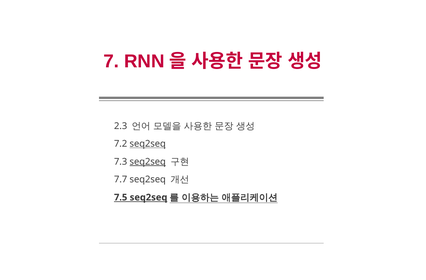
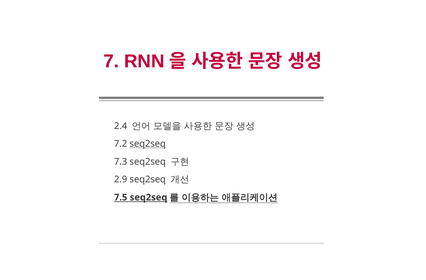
2.3: 2.3 -> 2.4 (121, 126)
seq2seq underline: present -> none (148, 162)
7.7: 7.7 -> 2.9 (121, 179)
